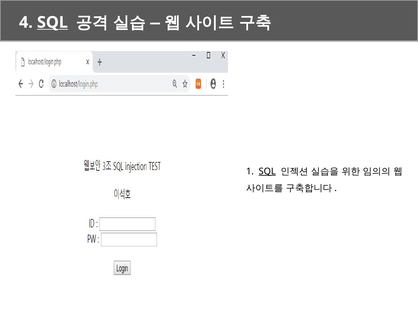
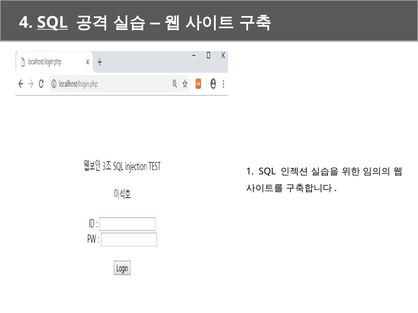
SQL underline: present -> none (267, 172)
